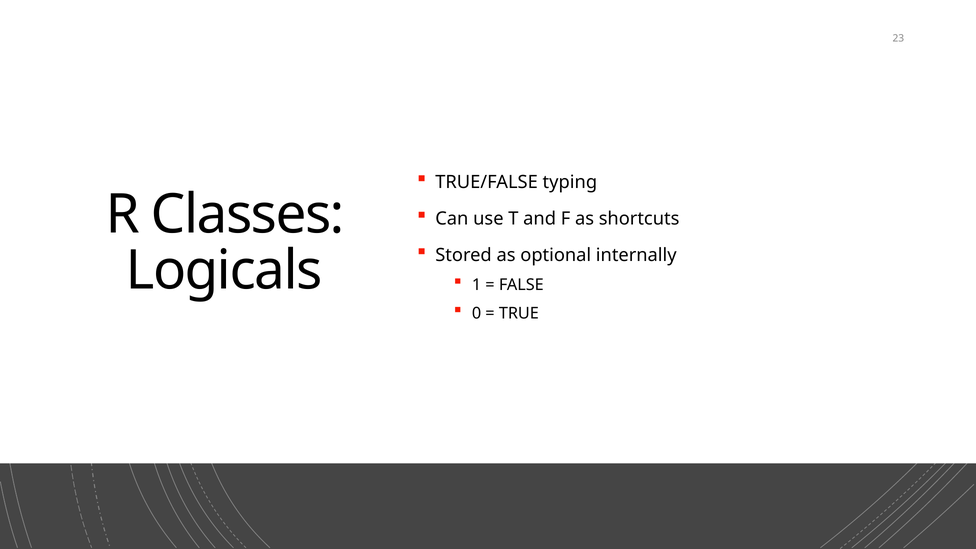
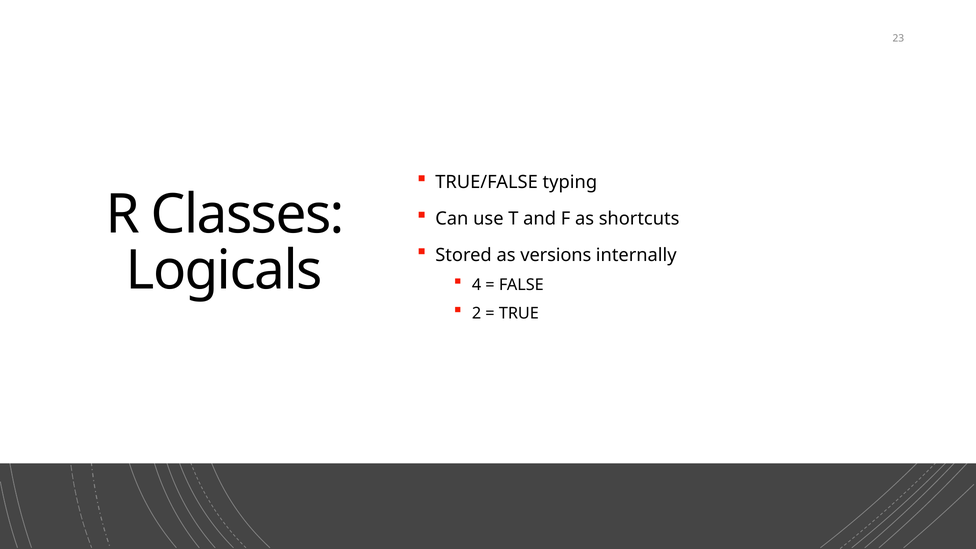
optional: optional -> versions (556, 255)
1: 1 -> 4 (477, 285)
0: 0 -> 2 (477, 313)
